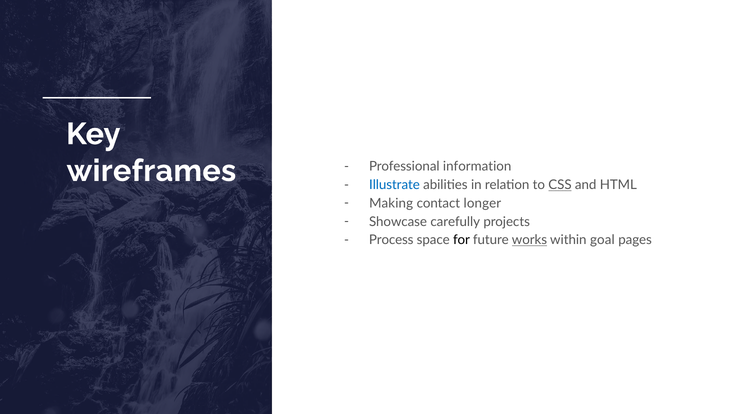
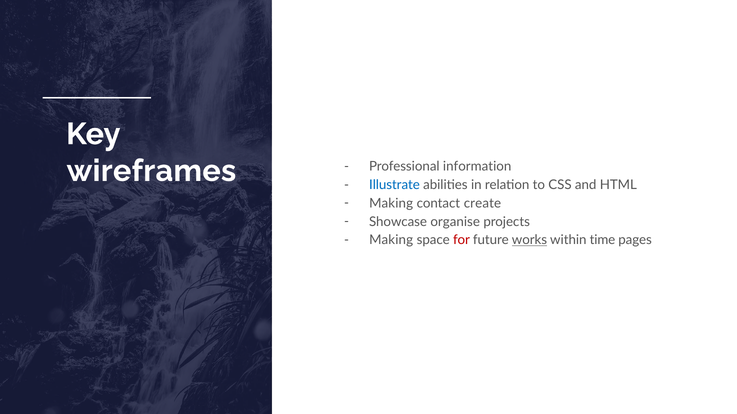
CSS underline: present -> none (560, 185)
longer: longer -> create (482, 204)
carefully: carefully -> organise (455, 222)
Process: Process -> Making (391, 240)
for colour: black -> red (461, 240)
goal: goal -> time (602, 240)
